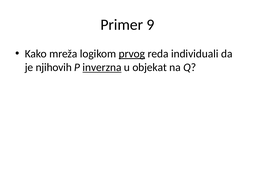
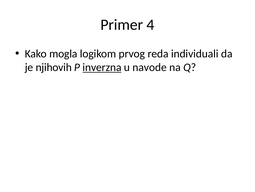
9: 9 -> 4 (151, 25)
mreža: mreža -> mogla (63, 53)
prvog underline: present -> none (132, 53)
objekat: objekat -> navode (150, 67)
